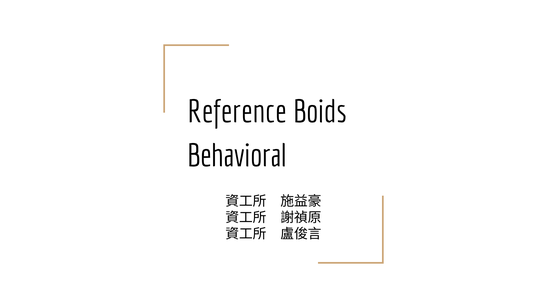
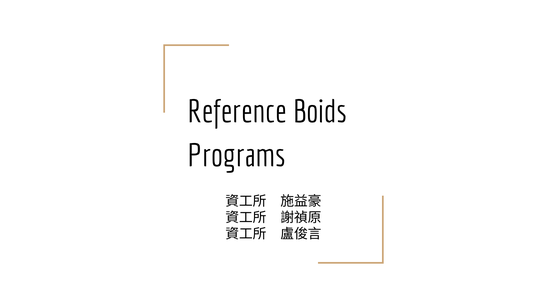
Behavioral: Behavioral -> Programs (237, 156)
